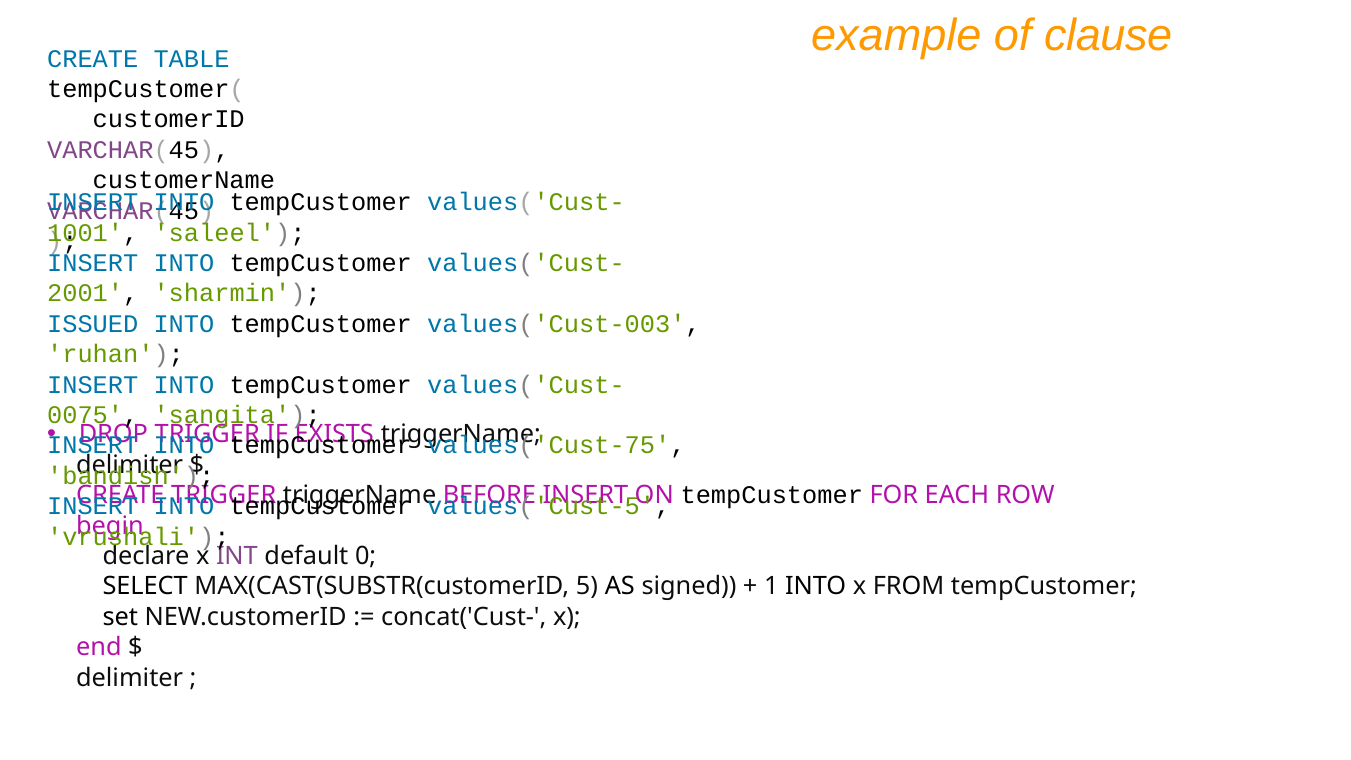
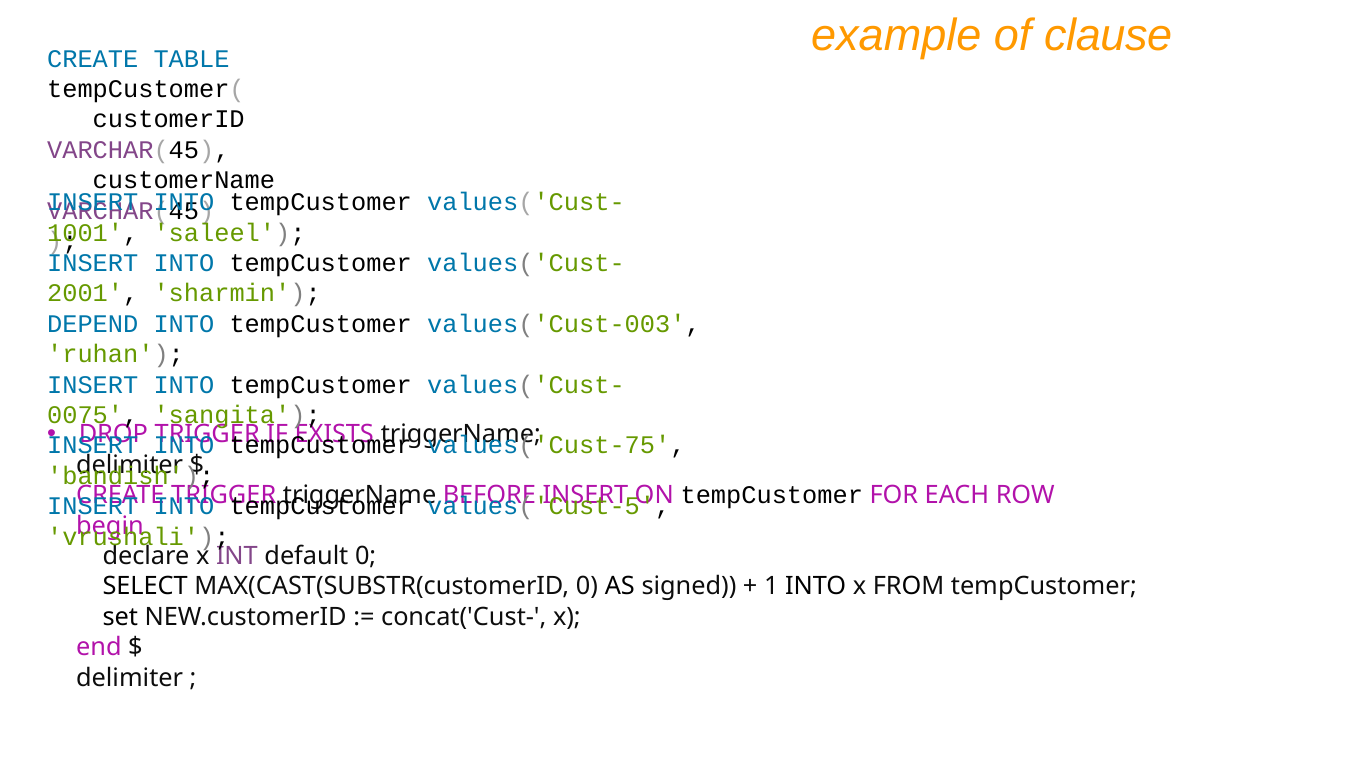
ISSUED: ISSUED -> DEPEND (93, 324)
MAX(CAST(SUBSTR(customerID 5: 5 -> 0 (587, 587)
